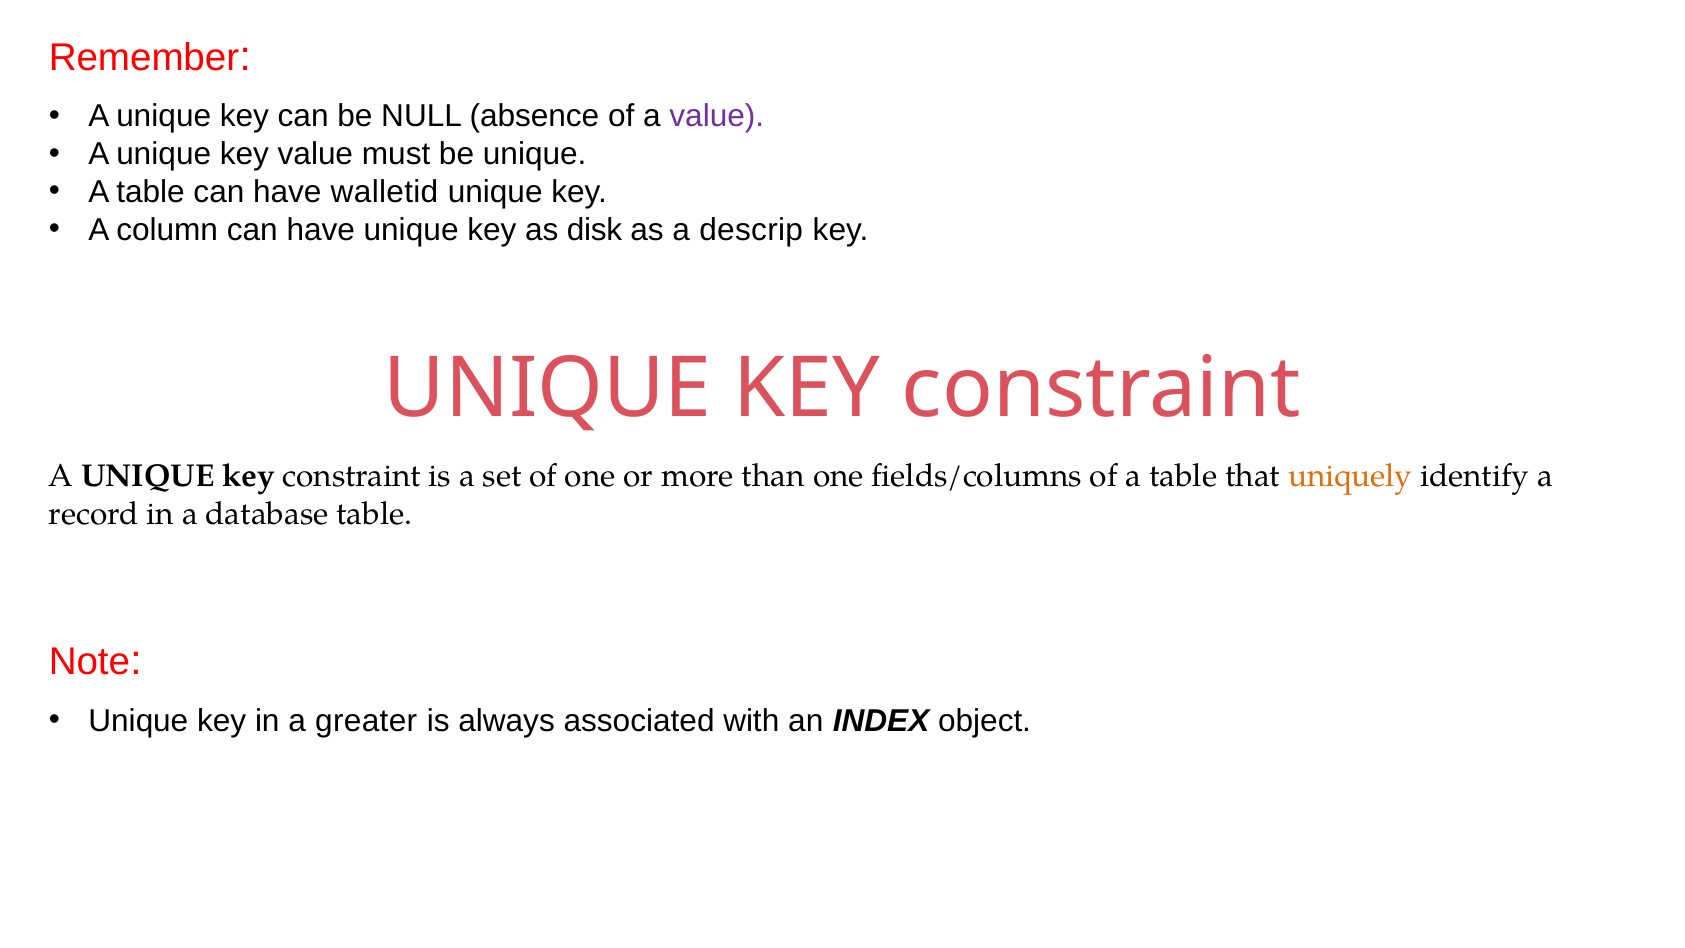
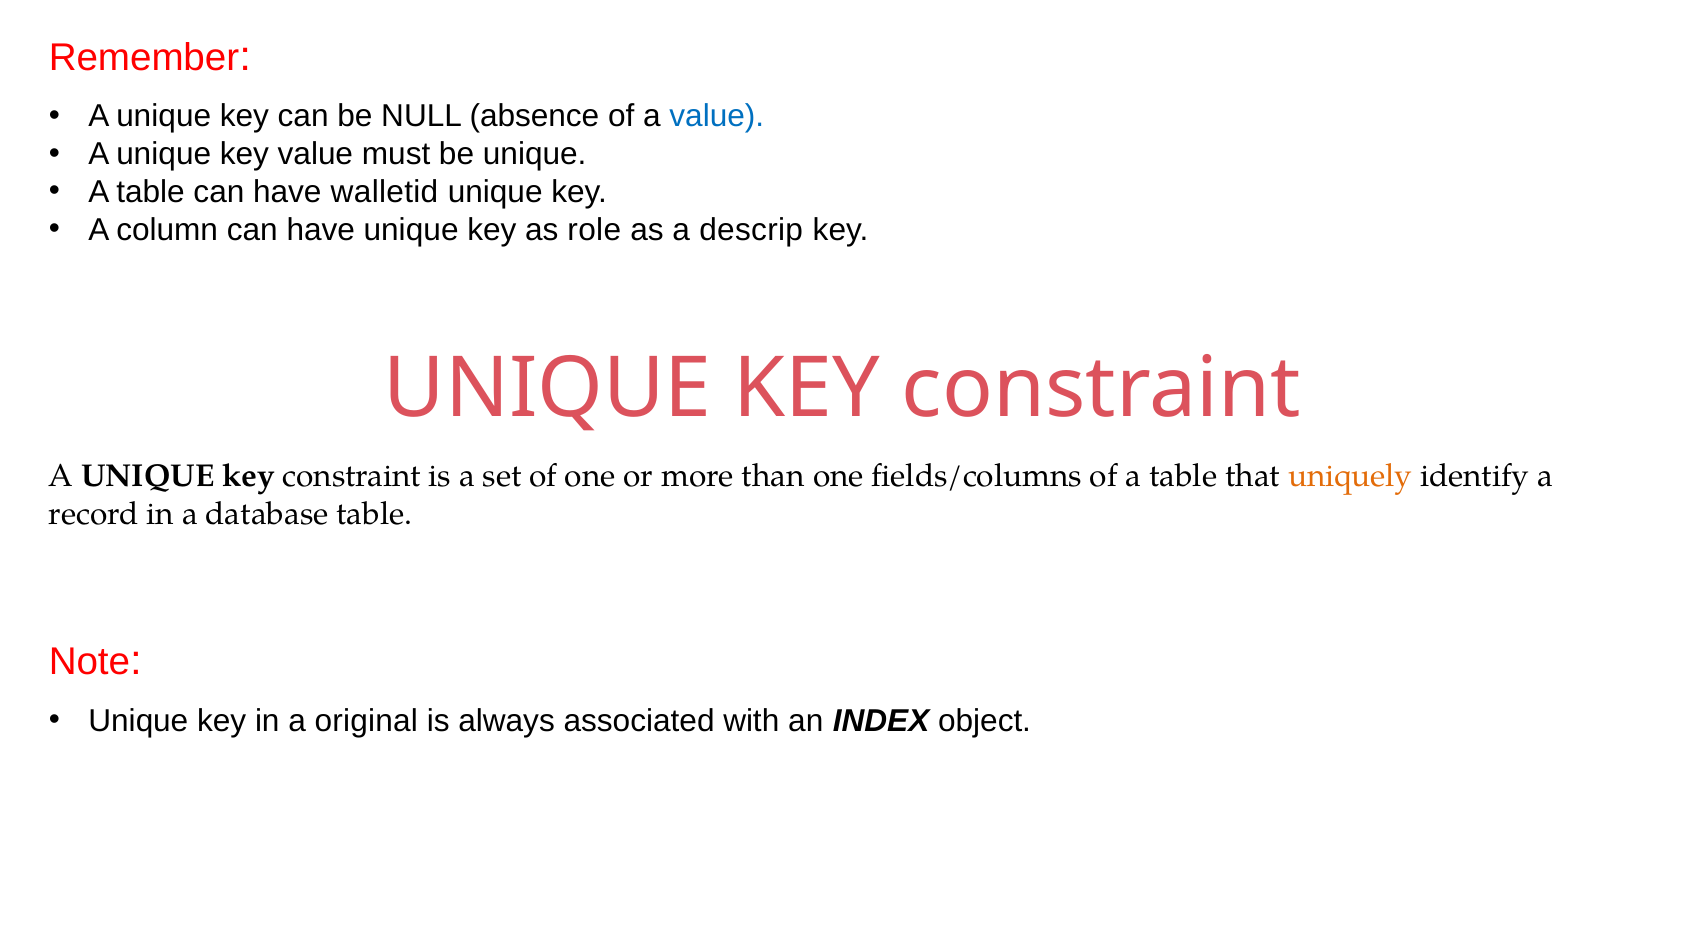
value colour: purple -> blue (717, 116)
disk: disk -> role (594, 230)
greater: greater -> original (366, 720)
